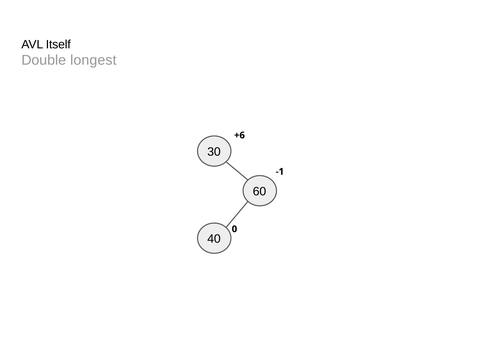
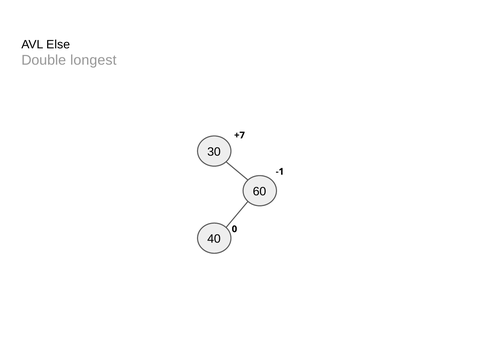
Itself: Itself -> Else (58, 44)
+6: +6 -> +7 (239, 135)
